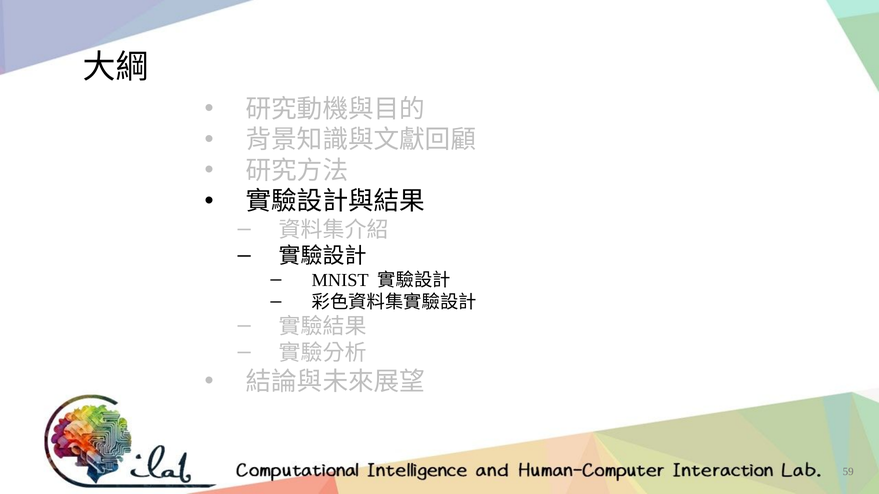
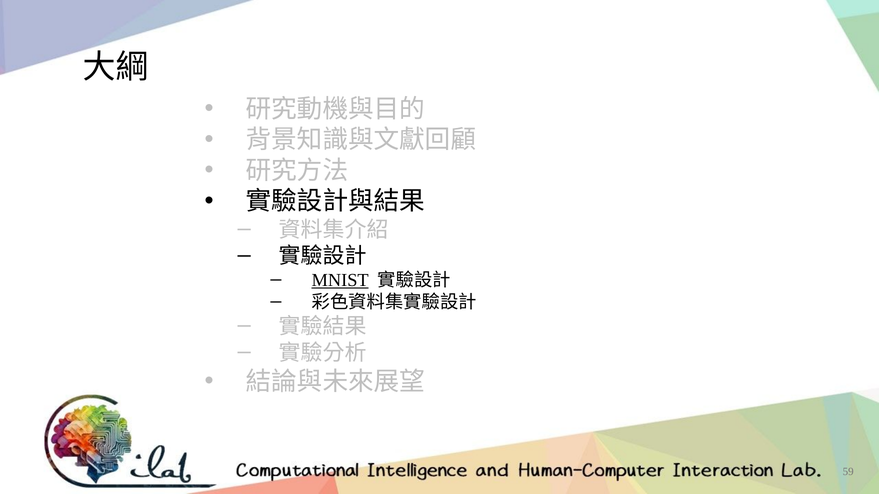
MNIST underline: none -> present (340, 280)
